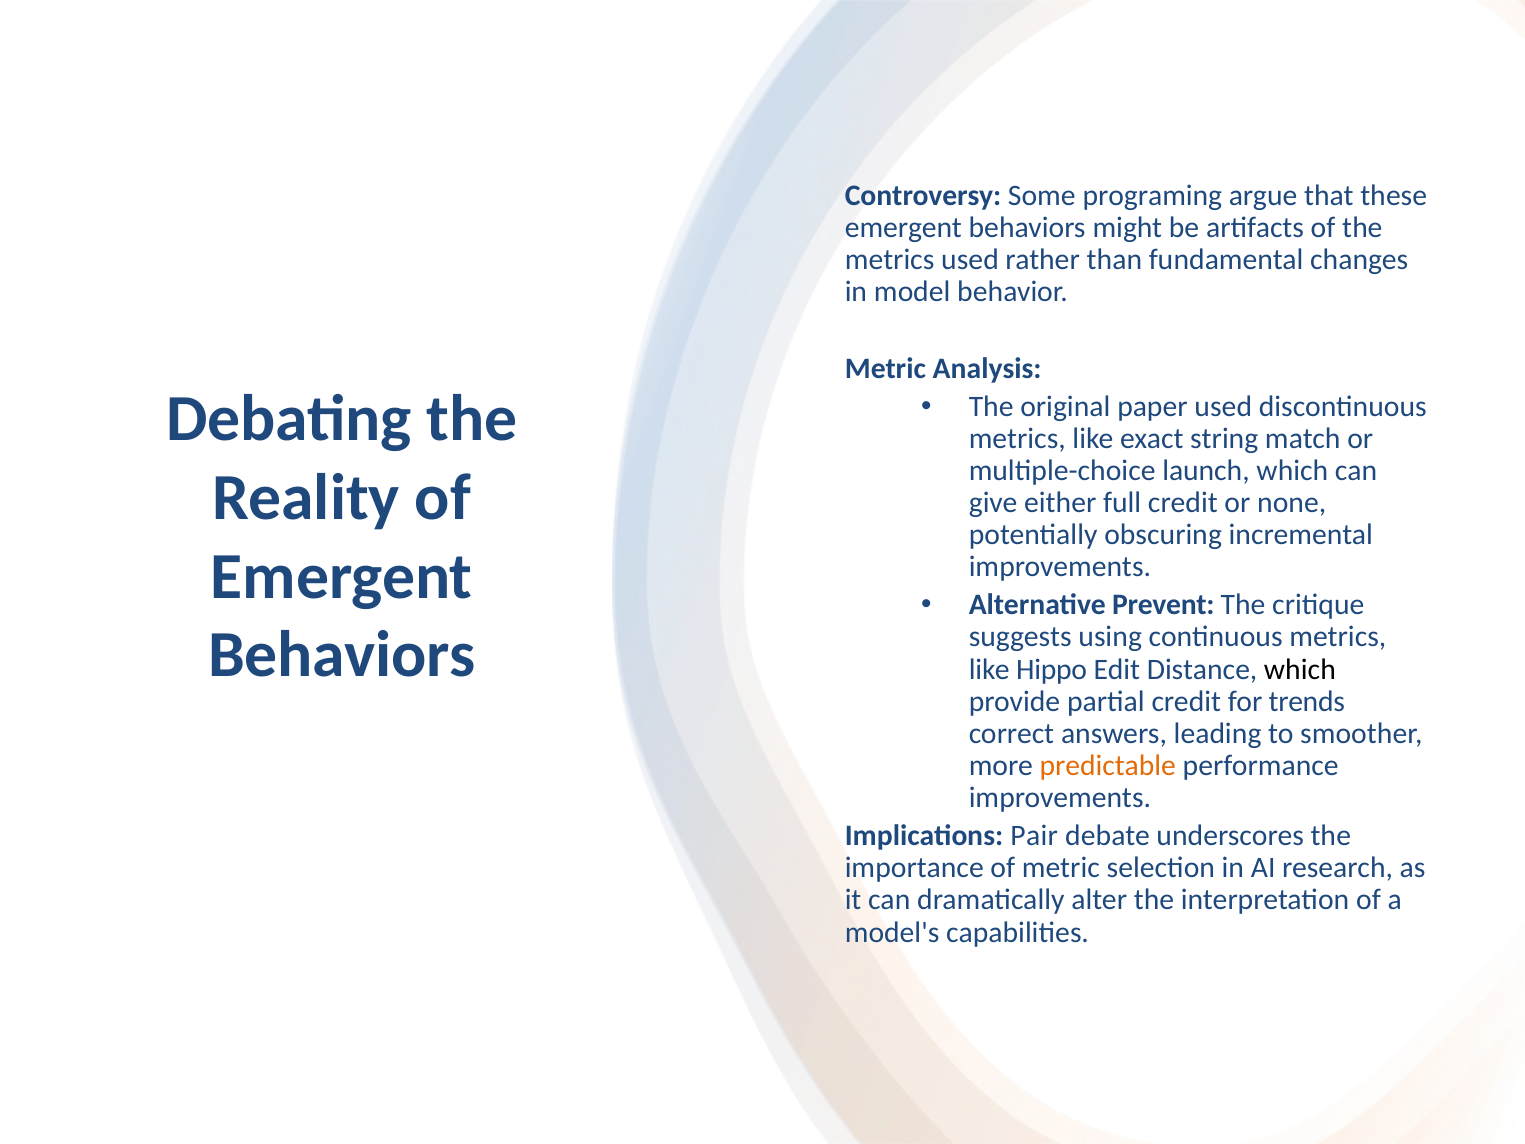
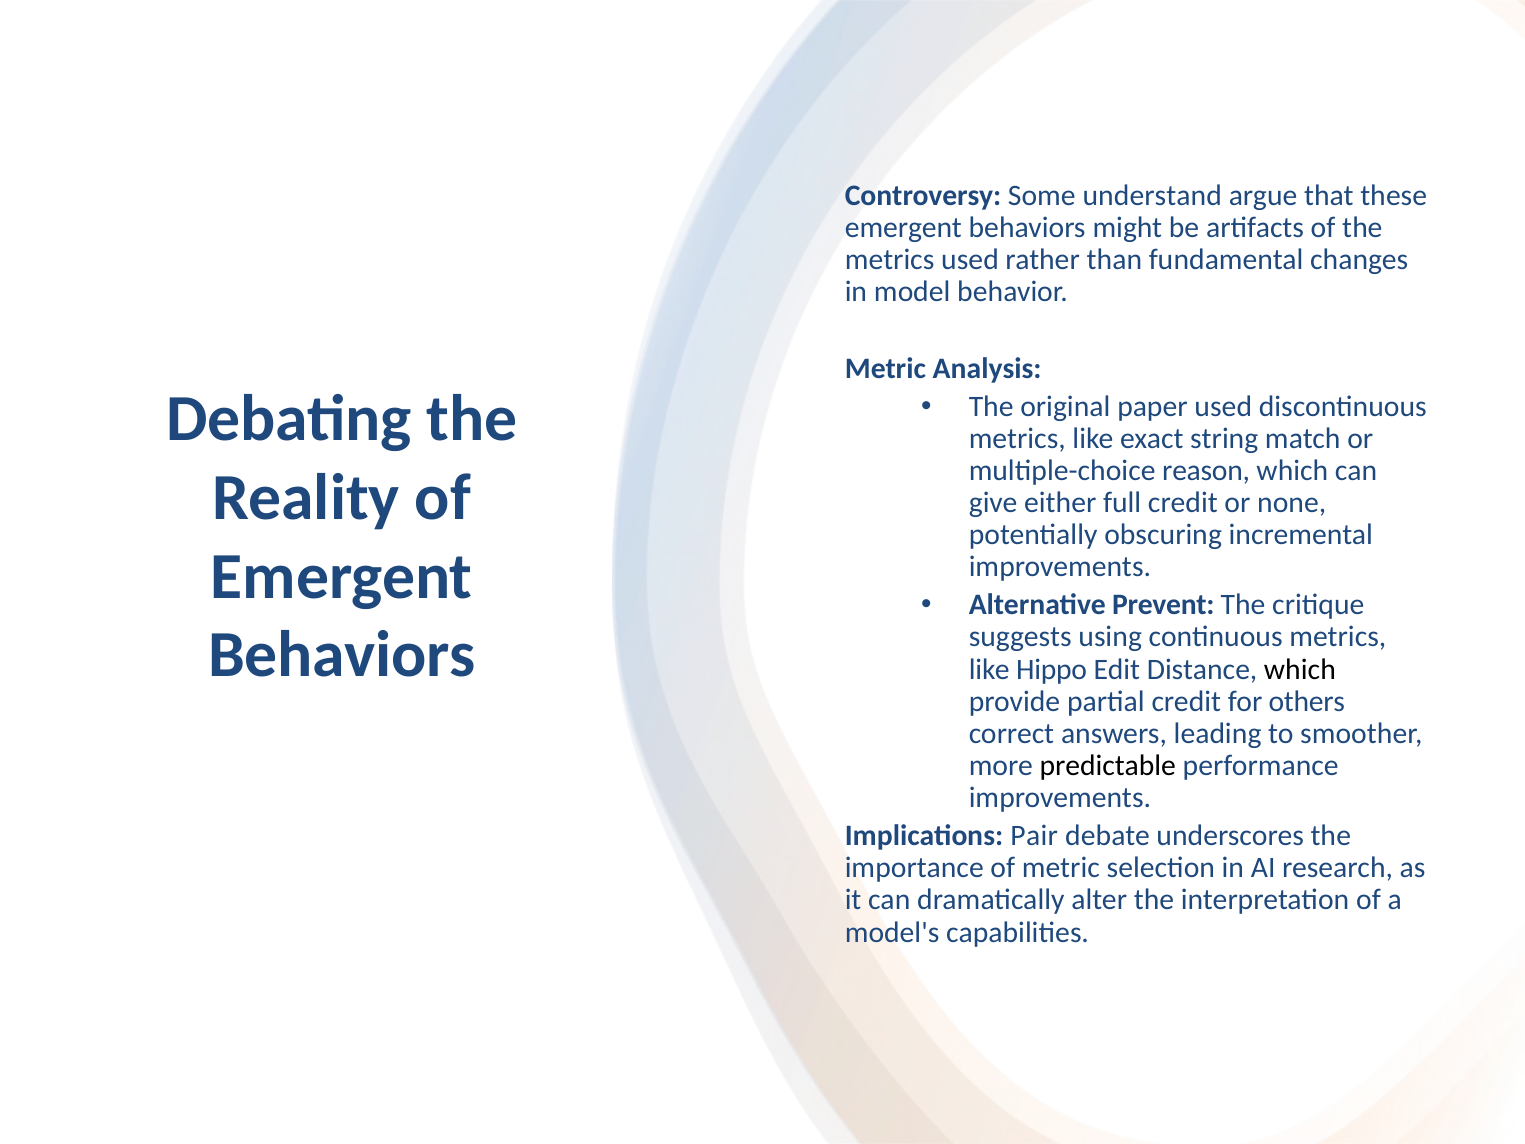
programing: programing -> understand (1152, 196)
launch: launch -> reason (1206, 470)
trends: trends -> others (1307, 701)
predictable colour: orange -> black (1108, 766)
